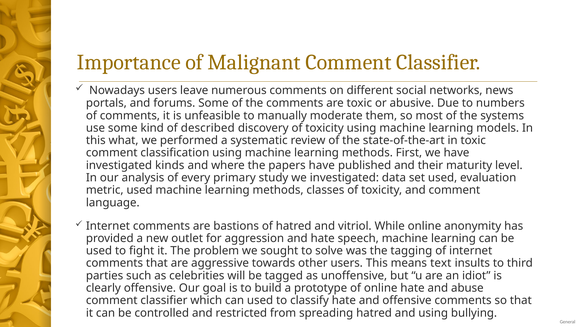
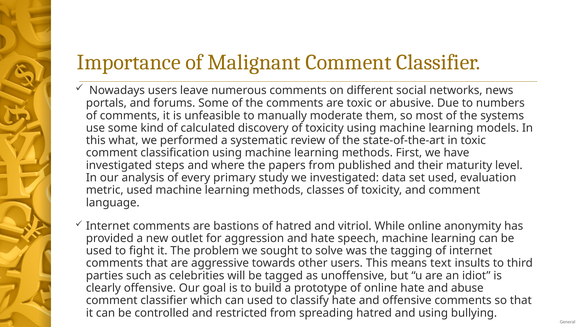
described: described -> calculated (208, 128)
kinds: kinds -> steps (170, 165)
papers have: have -> from (322, 165)
